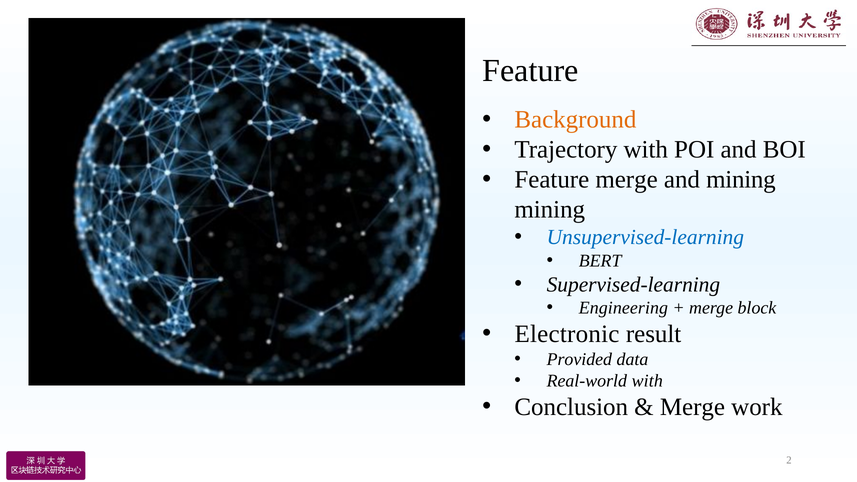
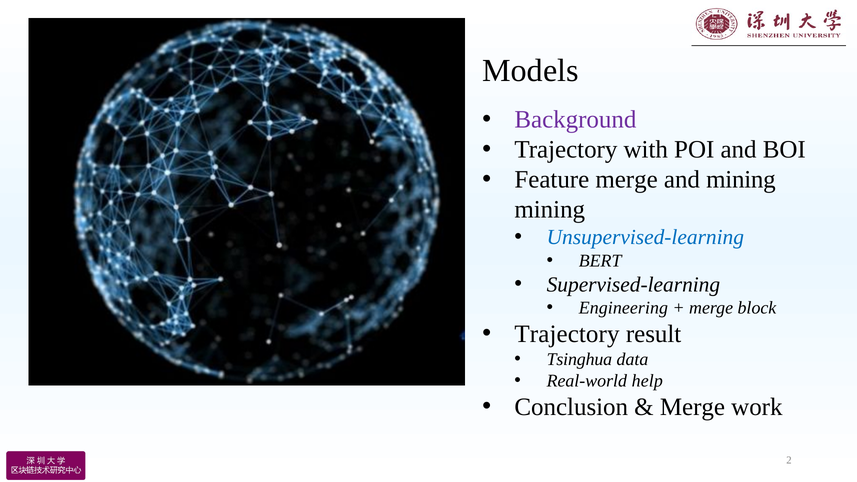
Feature: Feature -> Models (530, 71)
Background colour: orange -> purple (575, 120)
Electronic: Electronic -> Trajectory (567, 334)
Provided: Provided -> Tsinghua (579, 359)
Real-world with: with -> help (647, 381)
